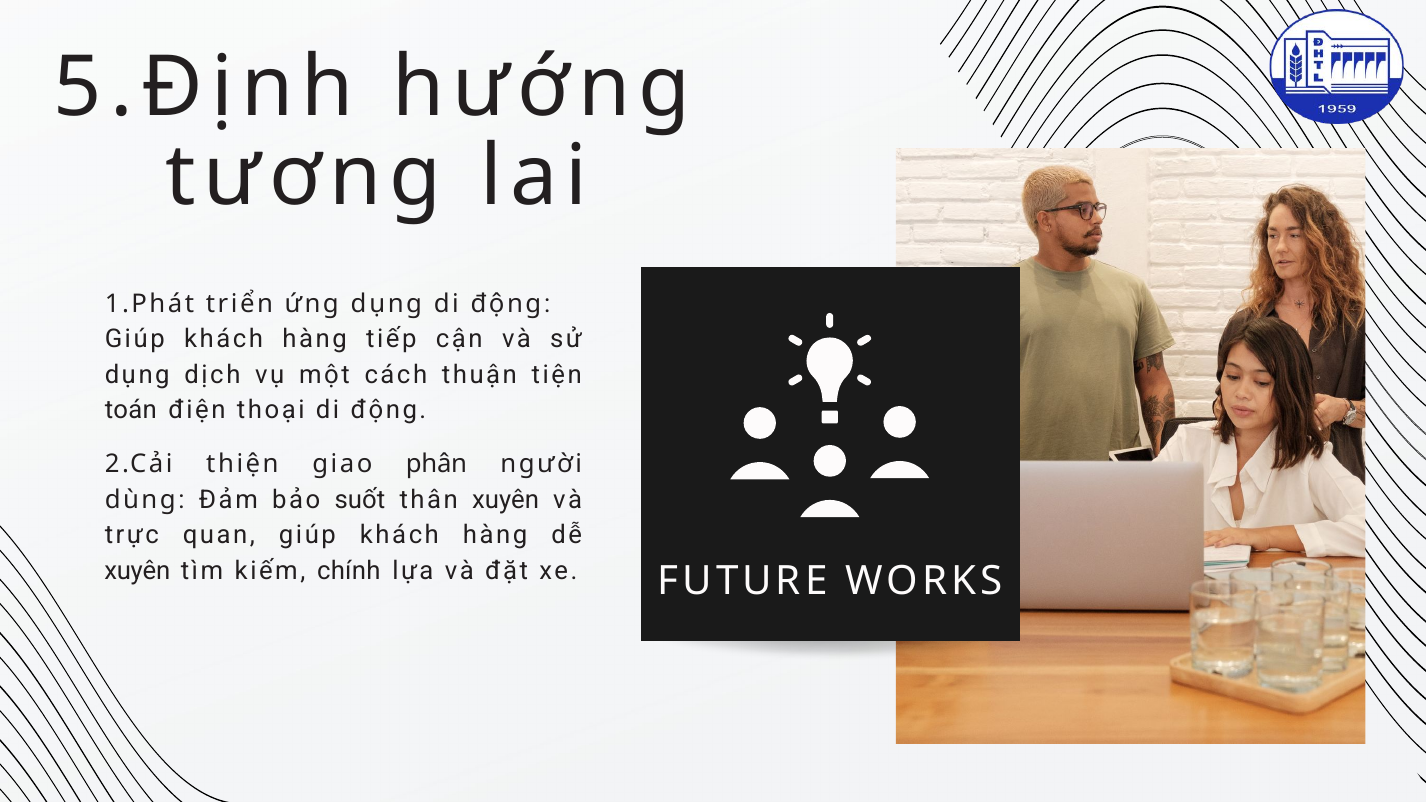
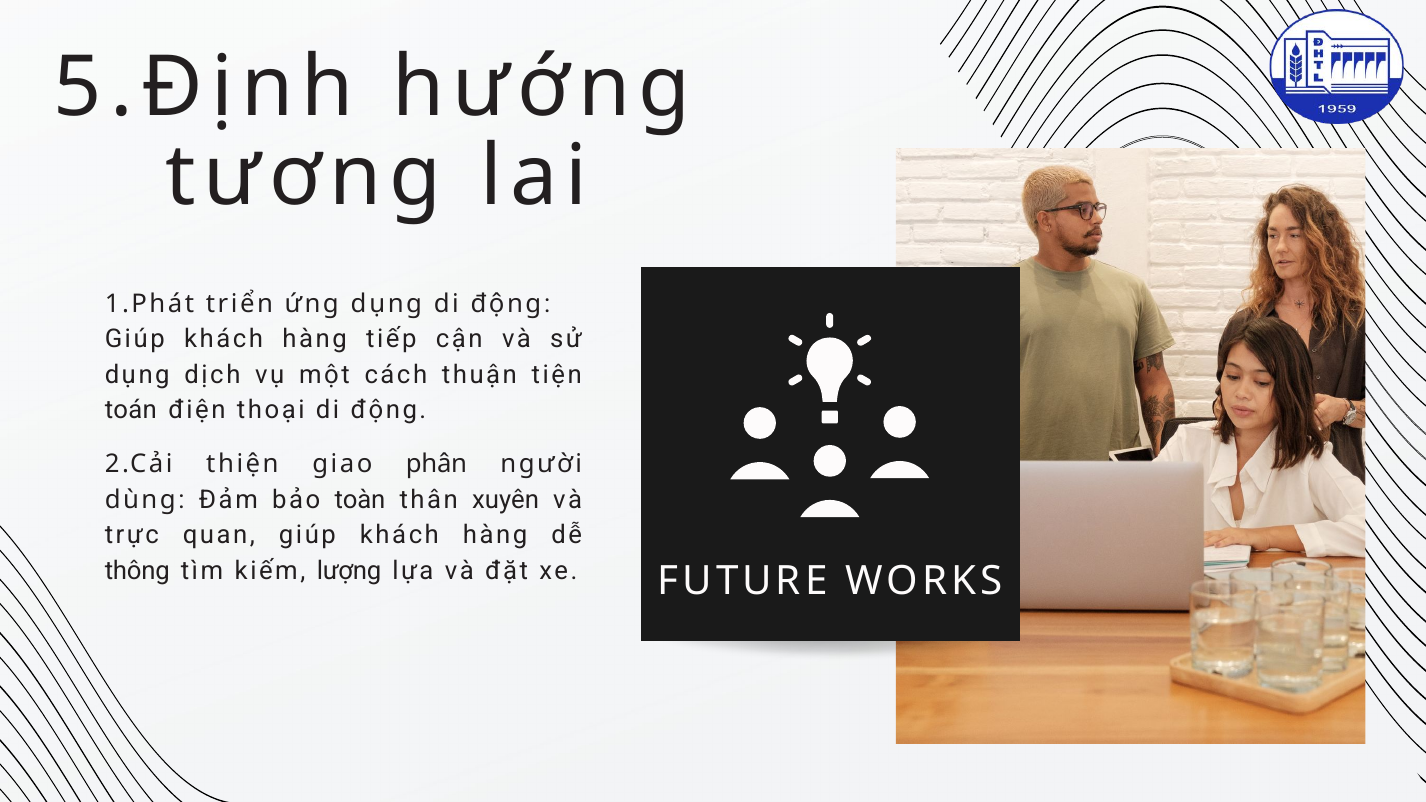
suốt: suốt -> toàn (360, 500)
xuyên: xuyên -> thông (137, 571)
chính: chính -> lượng (349, 571)
